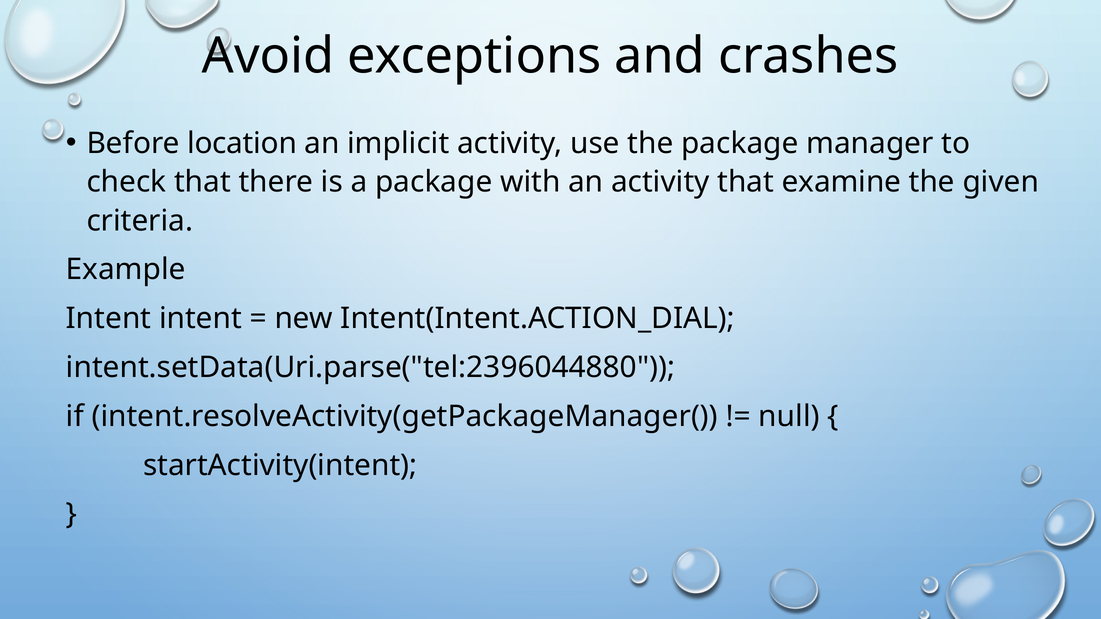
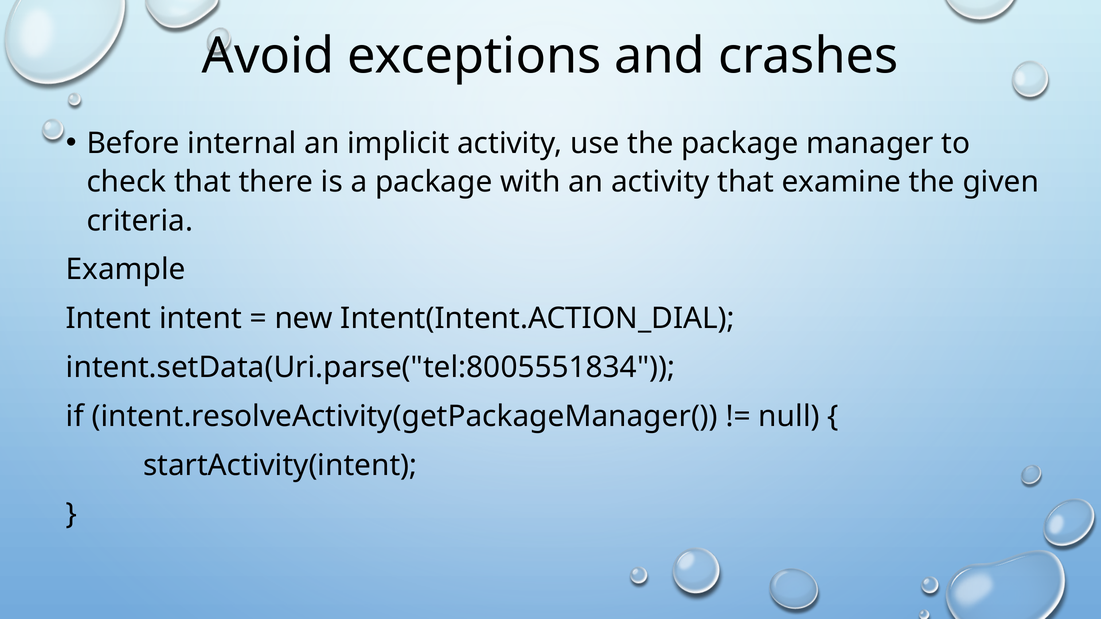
location: location -> internal (242, 144)
intent.setData(Uri.parse("tel:2396044880: intent.setData(Uri.parse("tel:2396044880 -> intent.setData(Uri.parse("tel:8005551834 (370, 368)
